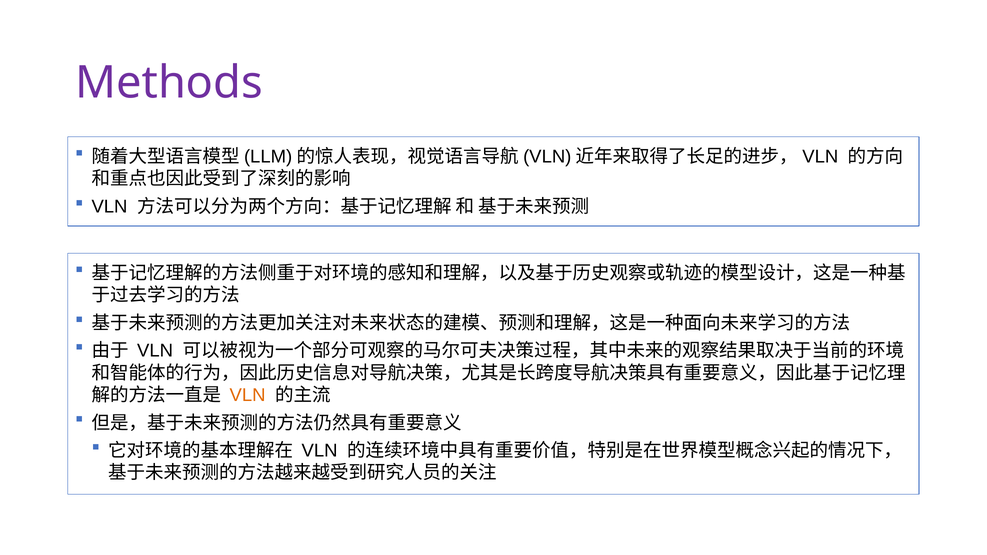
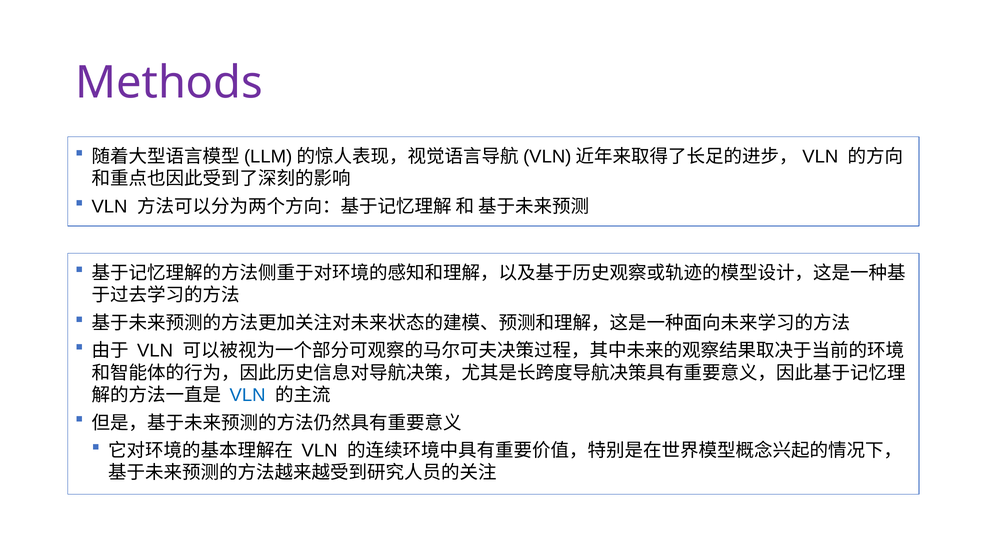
VLN colour: orange -> blue (248, 395)
